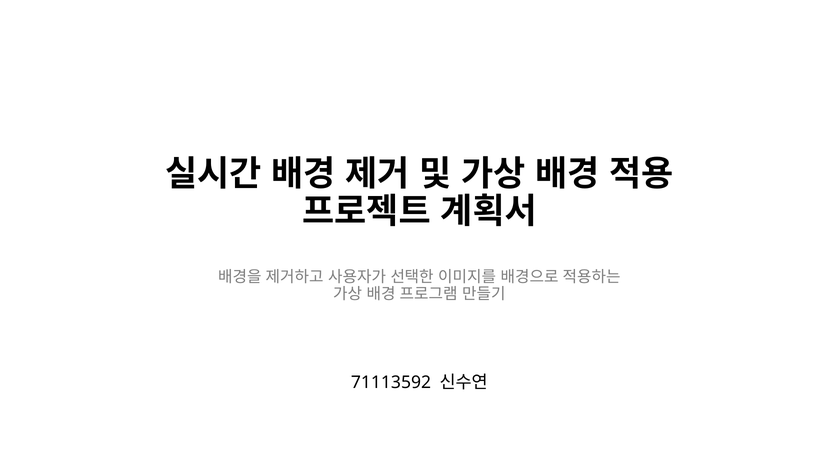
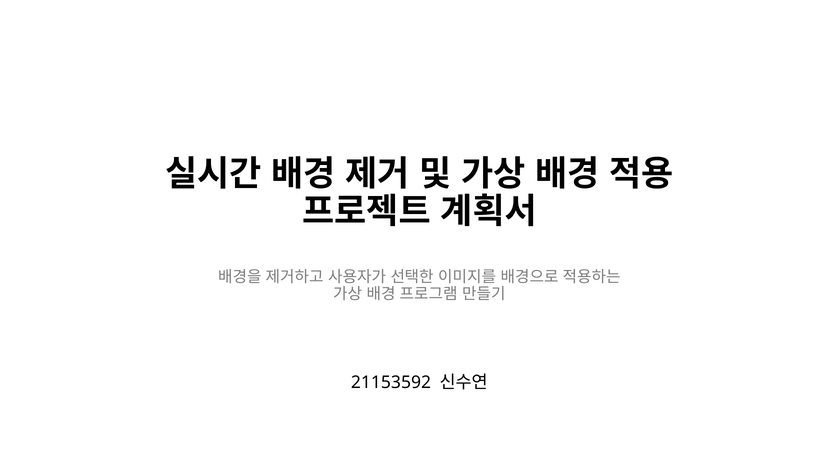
71113592: 71113592 -> 21153592 (391, 382)
